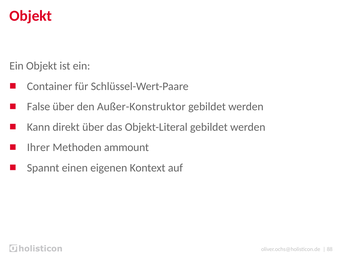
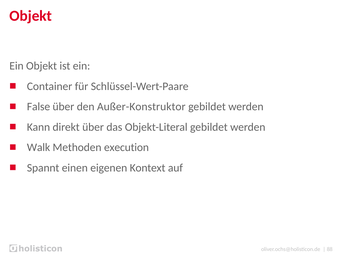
Ihrer: Ihrer -> Walk (39, 147)
ammount: ammount -> execution (126, 147)
